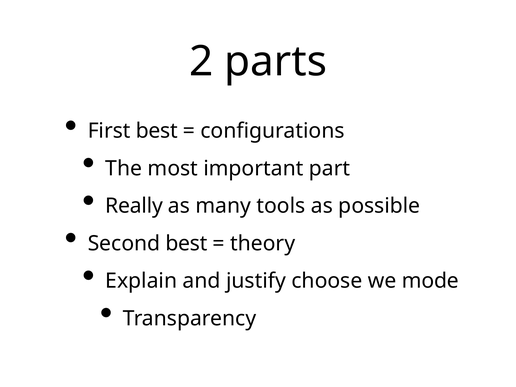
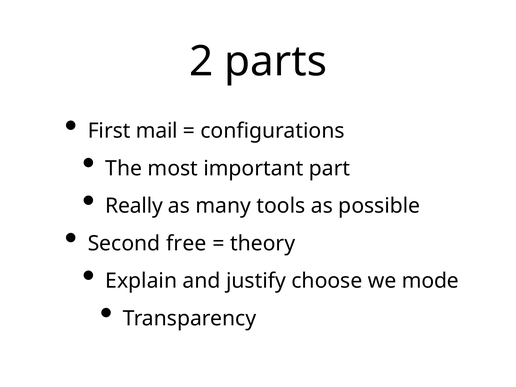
First best: best -> mail (157, 131)
Second best: best -> free (186, 243)
